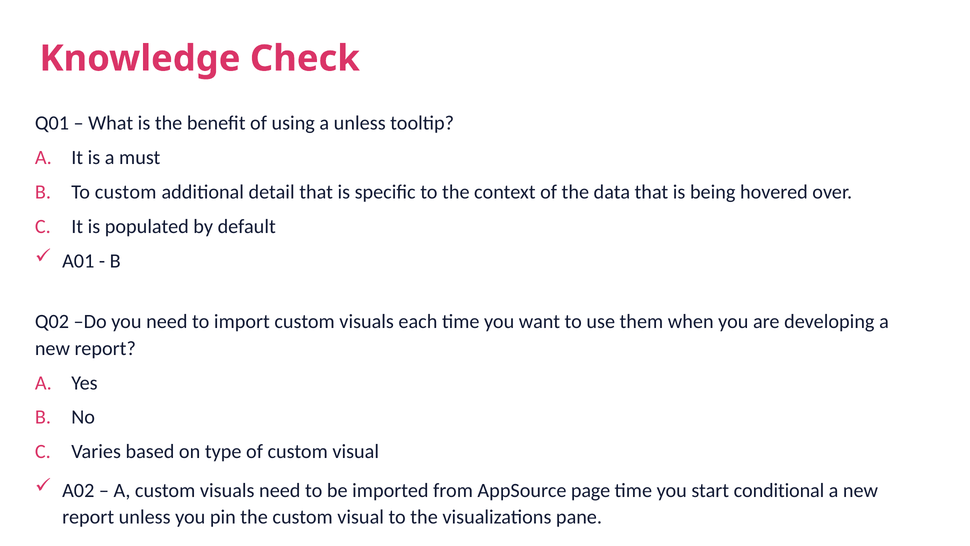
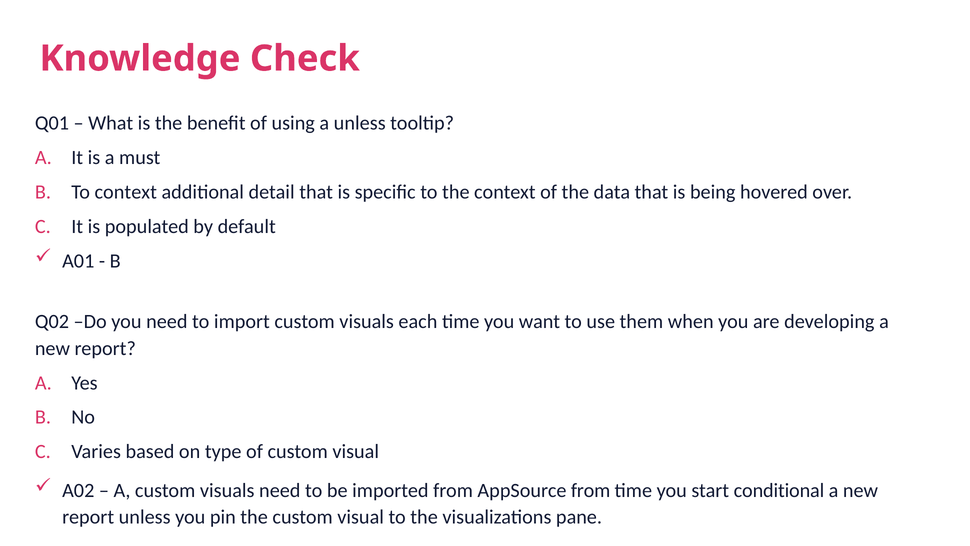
To custom: custom -> context (126, 192)
AppSource page: page -> from (591, 490)
